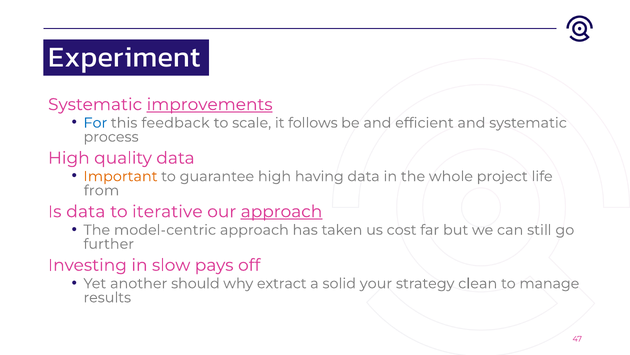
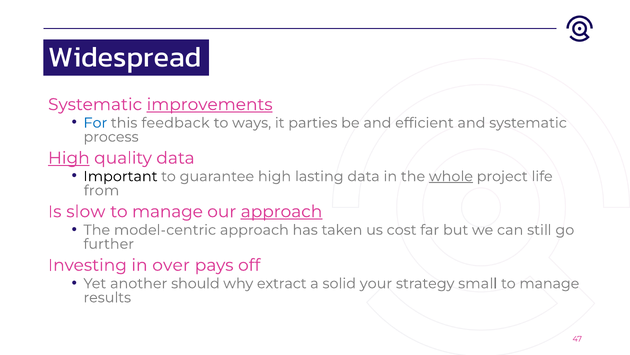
Experiment: Experiment -> Widespread (125, 57)
scale: scale -> ways (252, 123)
follows: follows -> parties (313, 123)
High underline: none -> present (69, 158)
Important colour: orange -> black (120, 176)
having: having -> lasting (319, 176)
whole underline: none -> present (451, 176)
Is data: data -> slow (86, 211)
iterative: iterative -> manage (167, 211)
slow: slow -> over (171, 265)
clean: clean -> small (478, 283)
